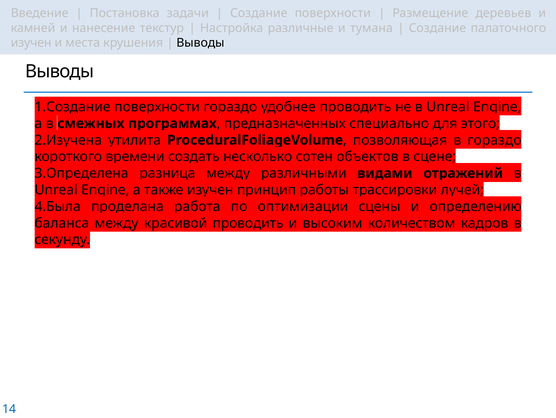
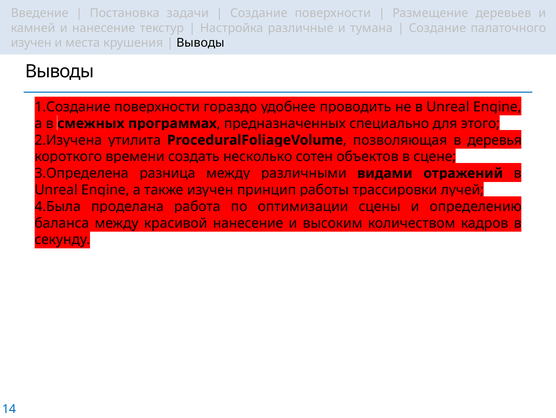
в гораздо: гораздо -> деревья (495, 140)
красивой проводить: проводить -> нанесение (248, 223)
